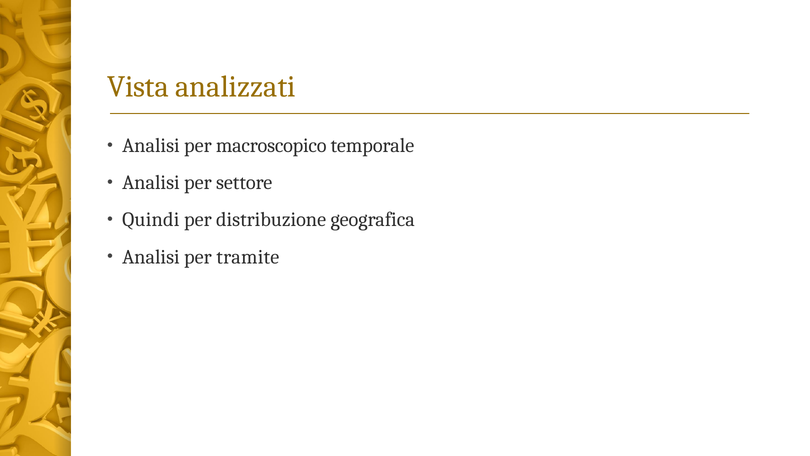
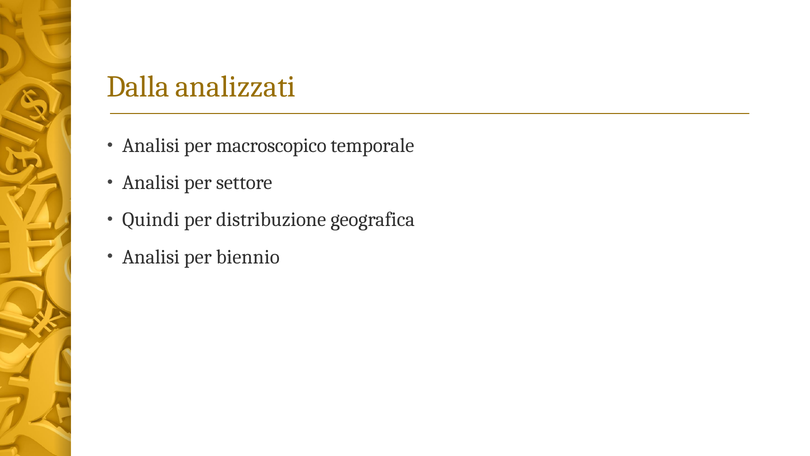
Vista: Vista -> Dalla (138, 87)
tramite: tramite -> biennio (248, 257)
